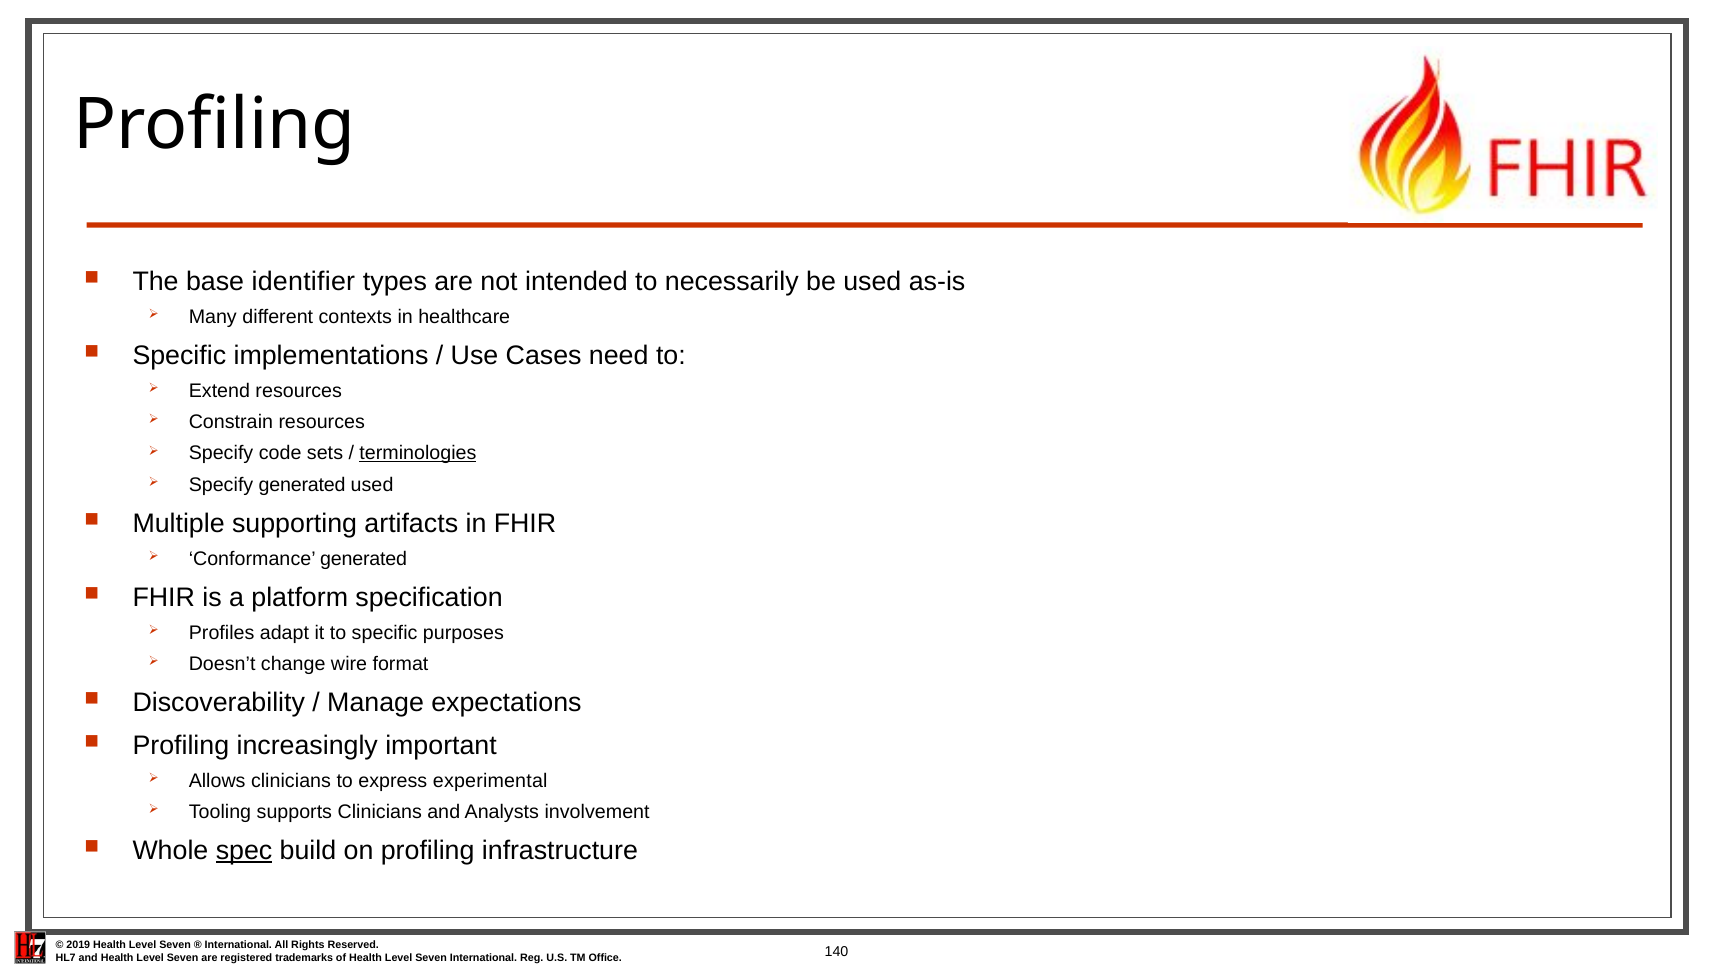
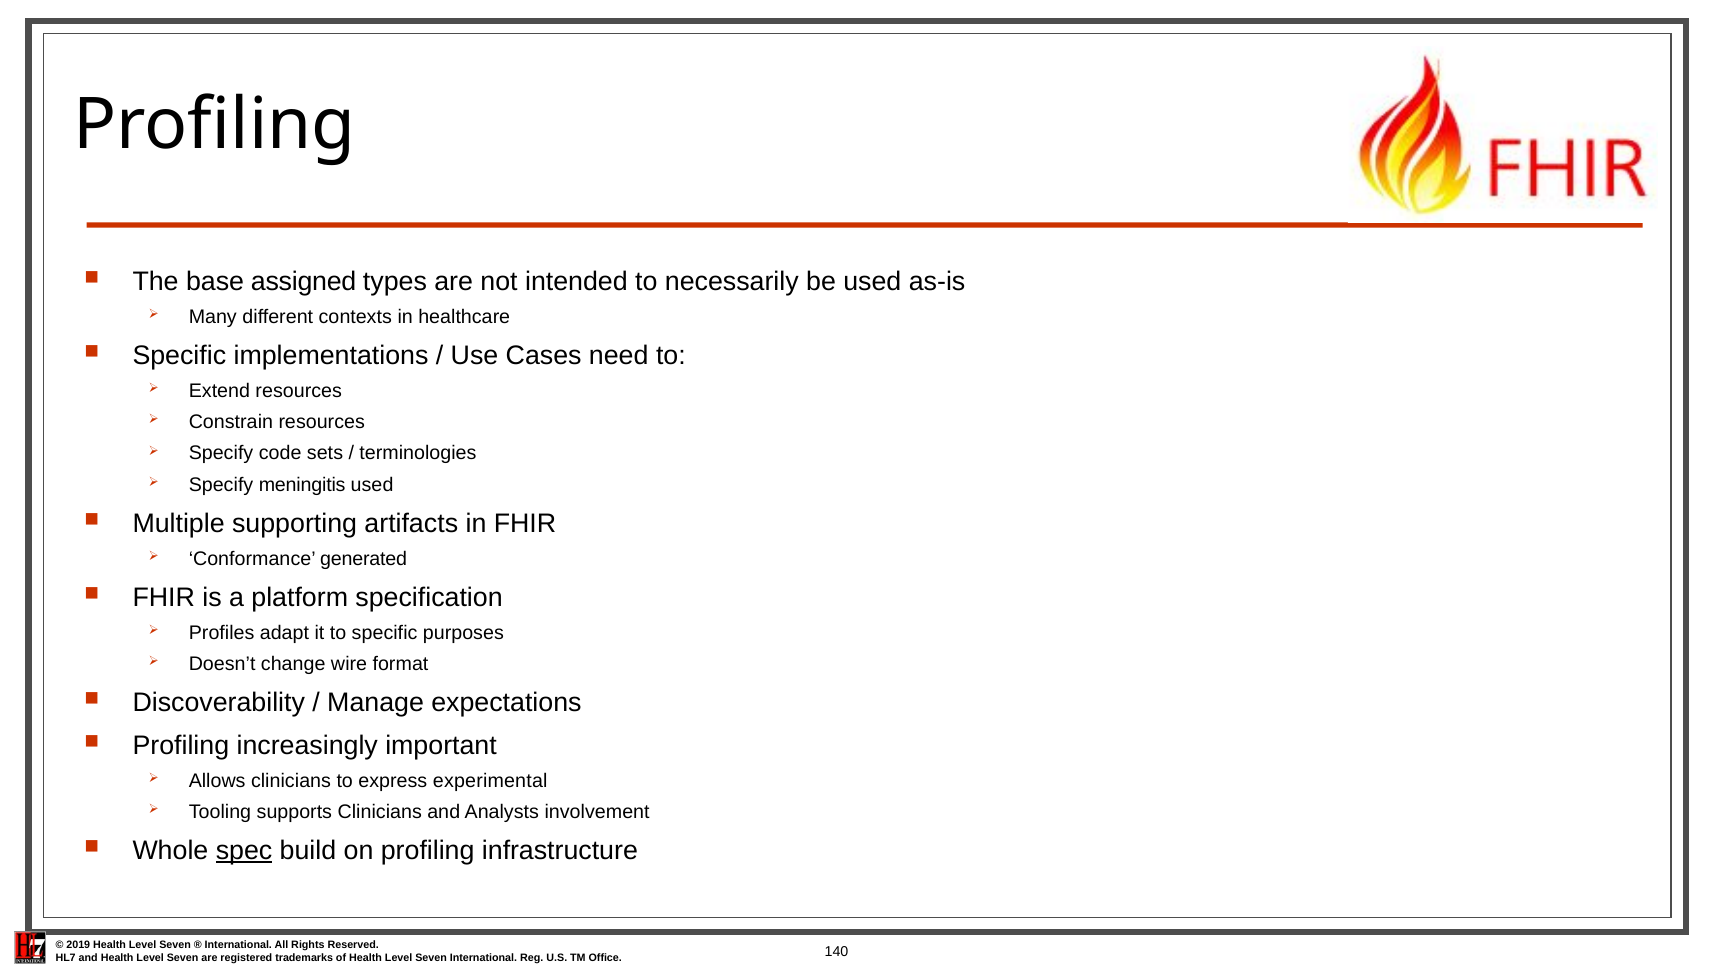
identifier: identifier -> assigned (304, 282)
terminologies underline: present -> none (418, 454)
Specify generated: generated -> meningitis (302, 485)
